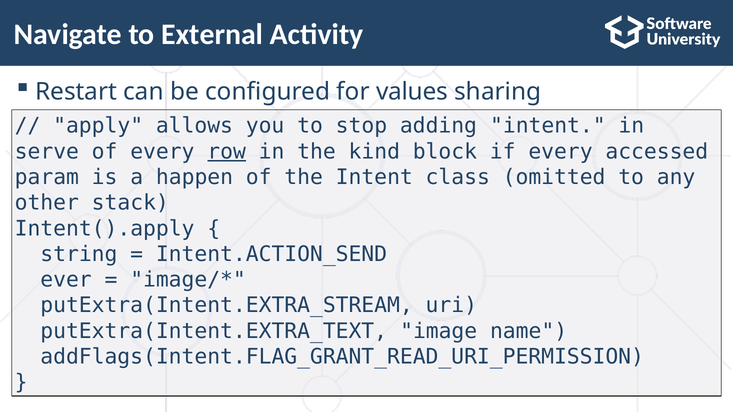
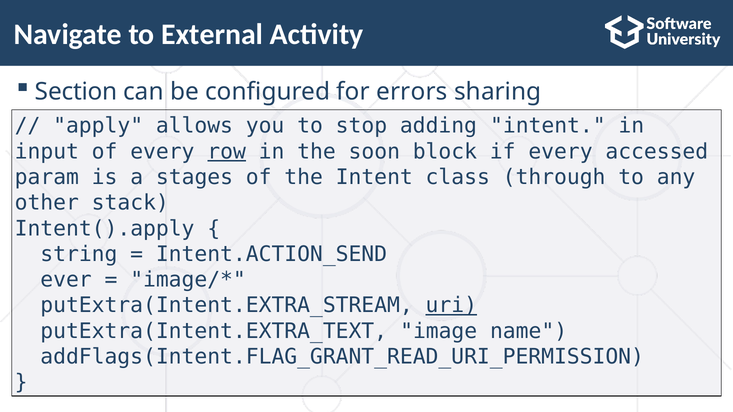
Restart: Restart -> Section (76, 92)
values: values -> errors (412, 92)
serve: serve -> input (47, 152)
kind: kind -> soon (374, 152)
happen: happen -> stages (195, 177)
omitted: omitted -> through (554, 177)
uri underline: none -> present (451, 306)
